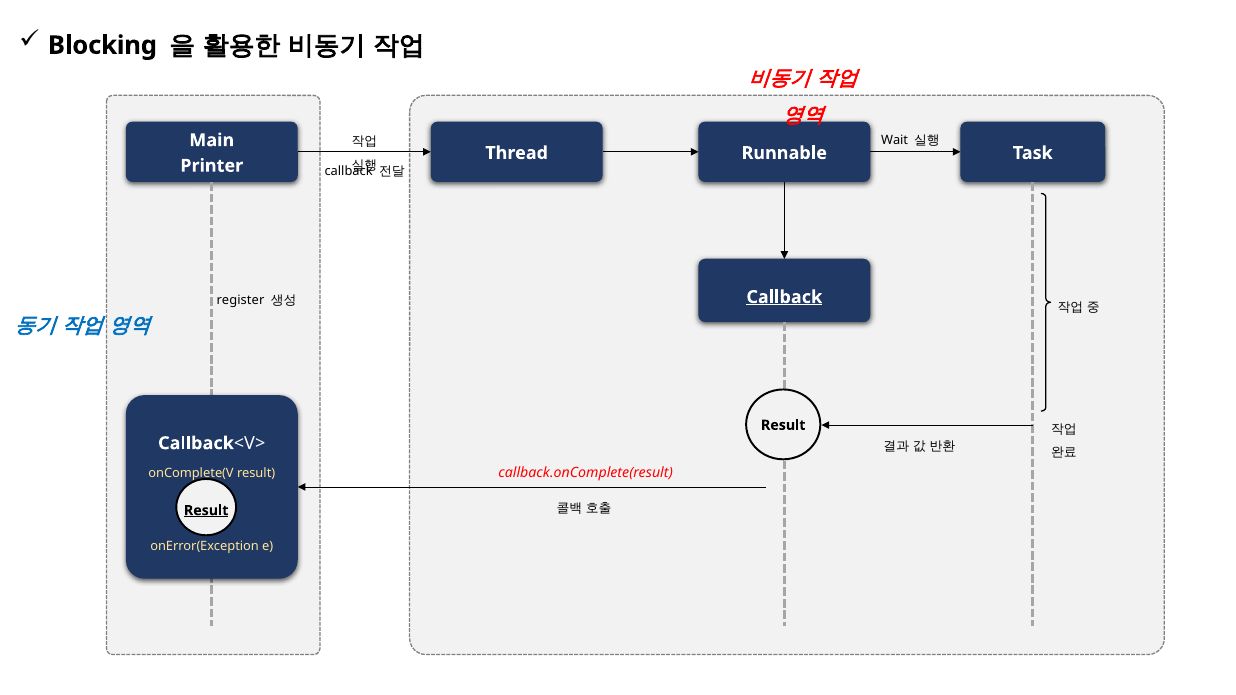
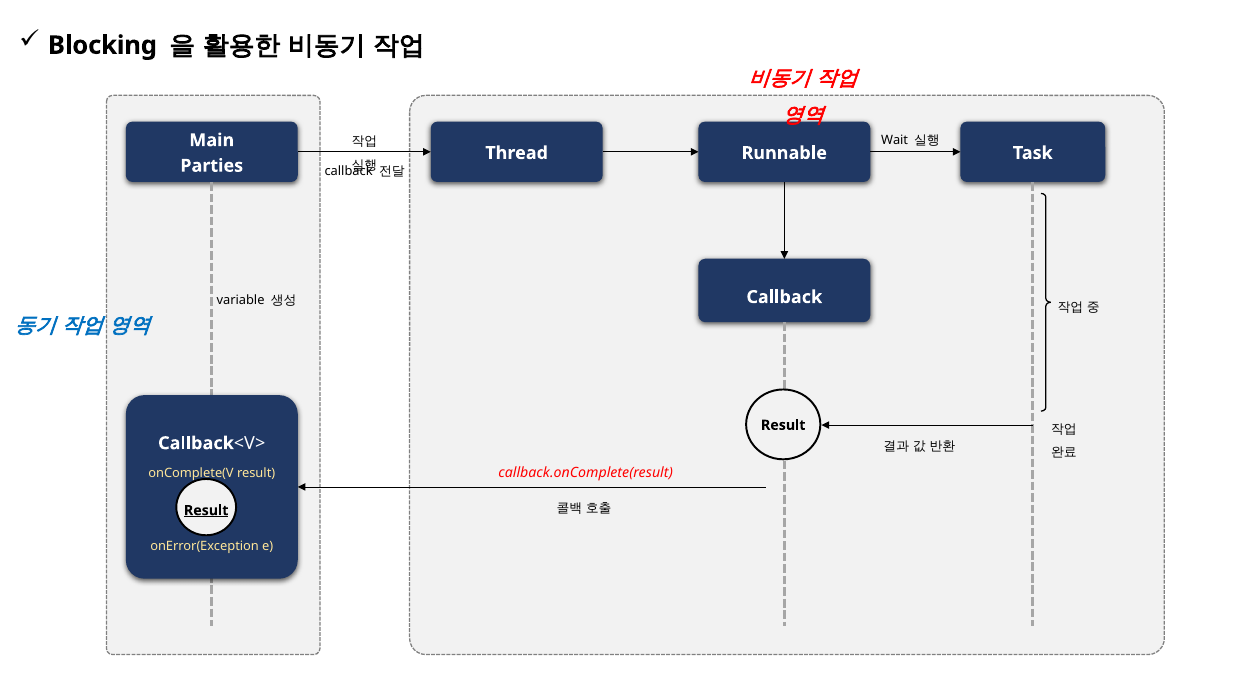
Printer: Printer -> Parties (212, 166)
Callback underline: present -> none (784, 297)
register: register -> variable (241, 300)
